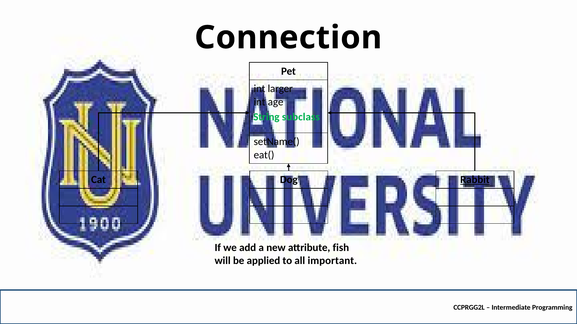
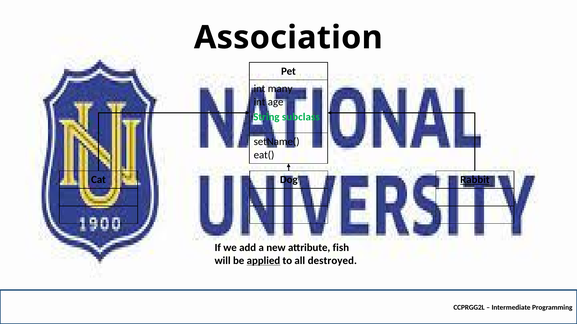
Connection: Connection -> Association (288, 38)
larger: larger -> many (280, 89)
applied underline: none -> present (263, 261)
important: important -> destroyed (332, 261)
